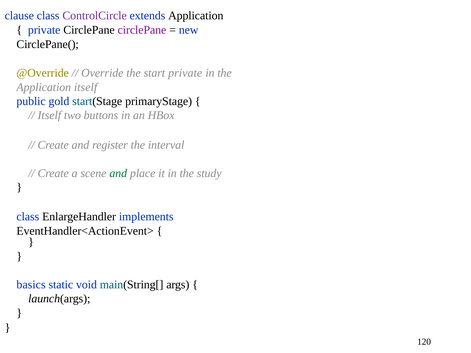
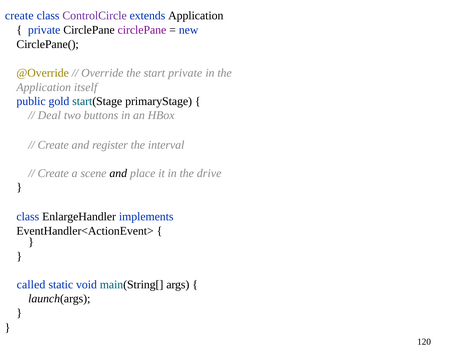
clause: clause -> create (19, 16)
Itself: Itself -> Deal (49, 115)
and colour: green -> black (118, 173)
study: study -> drive (209, 173)
basics: basics -> called (31, 285)
